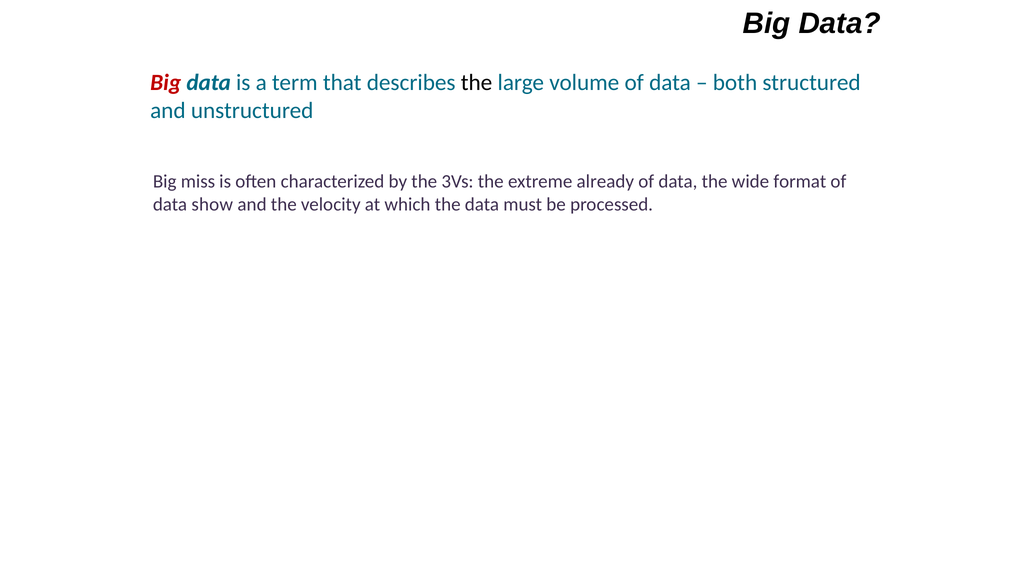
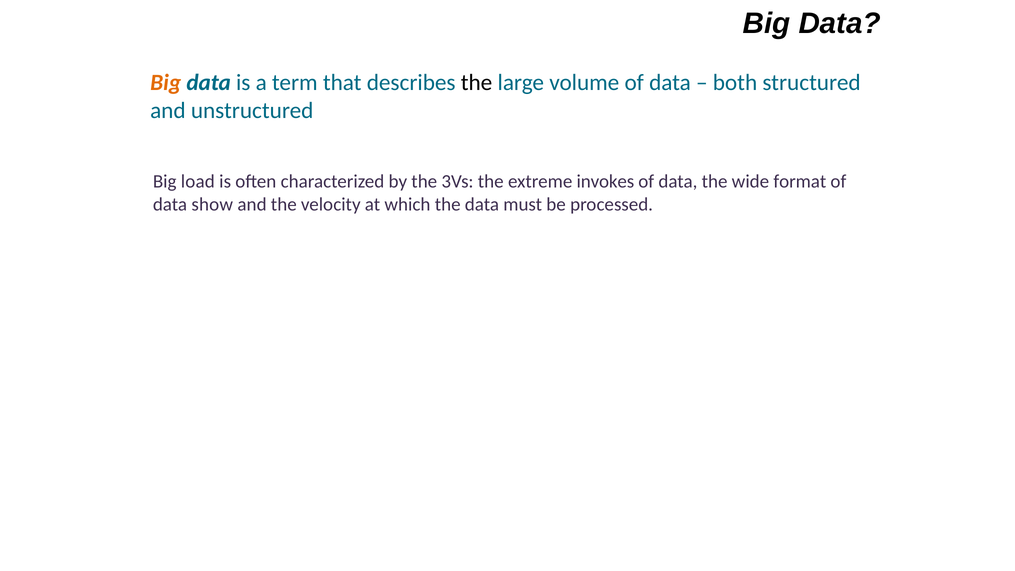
Big colour: red -> orange (166, 83)
miss: miss -> load (198, 181)
already: already -> invokes (605, 181)
